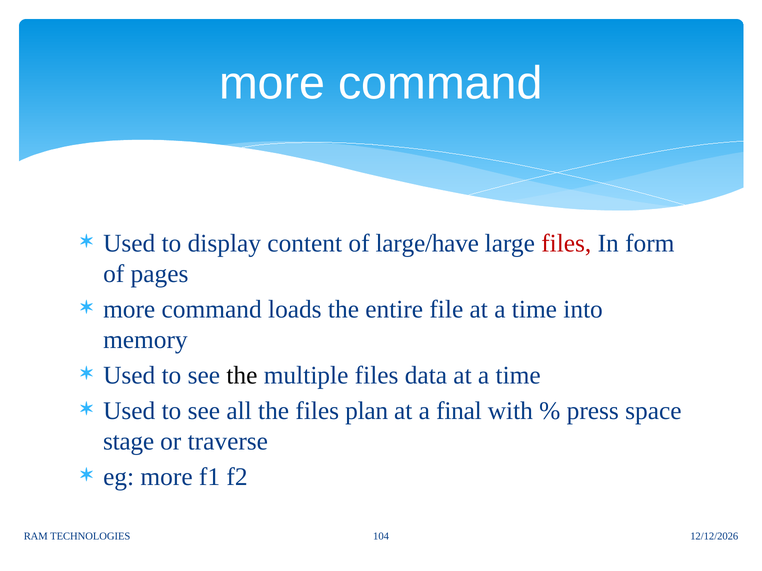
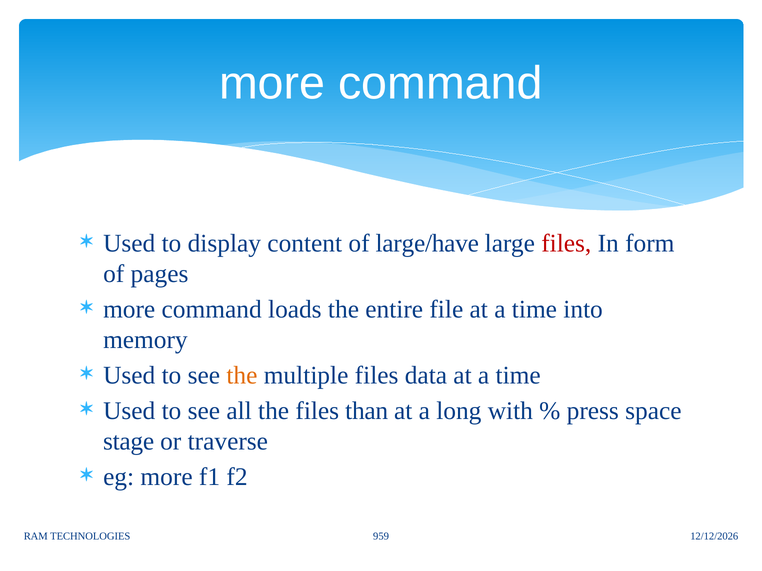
the colour: black -> orange (242, 376)
plan: plan -> than (367, 411)
final: final -> long (459, 411)
104: 104 -> 959 (381, 537)
